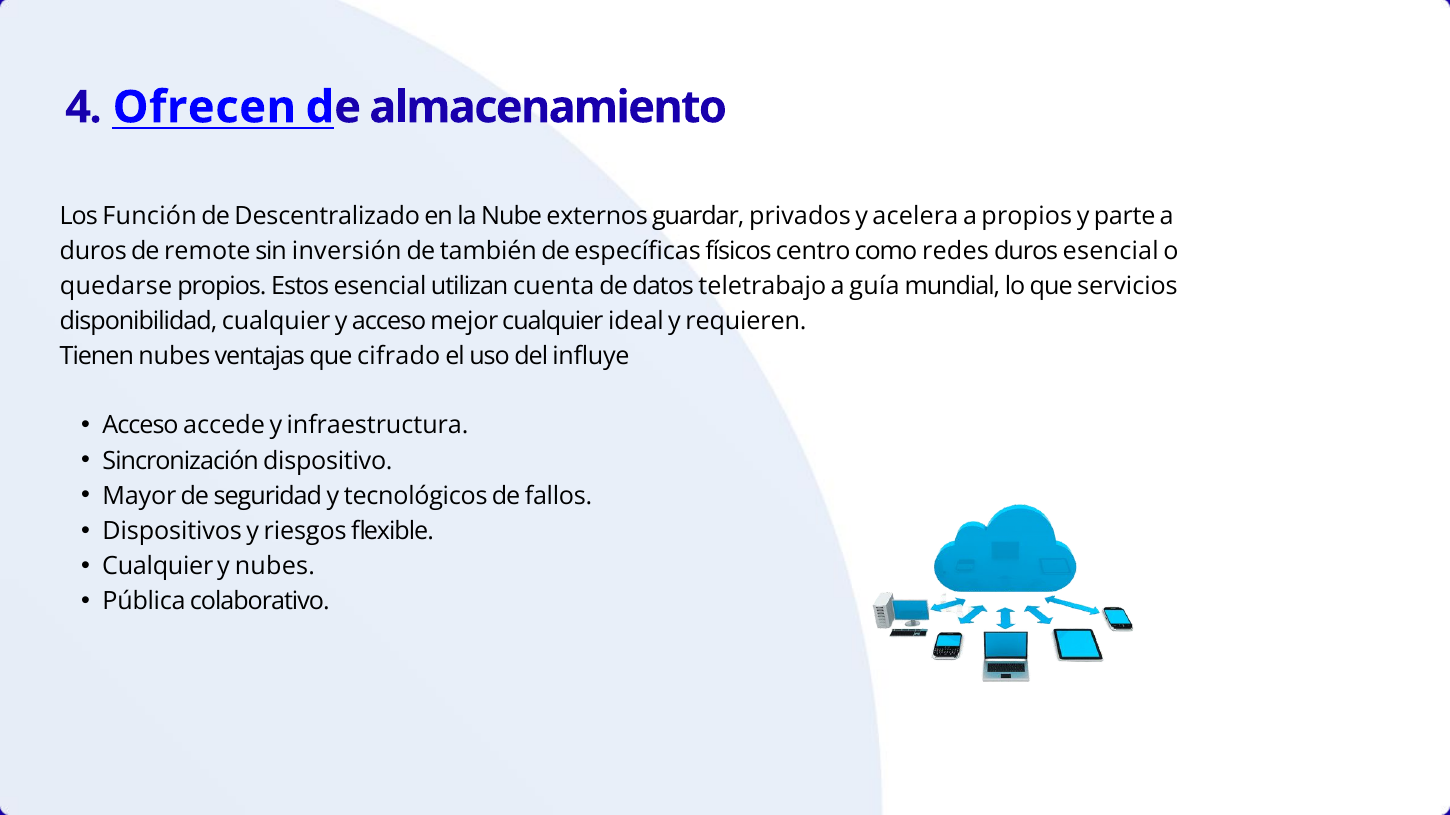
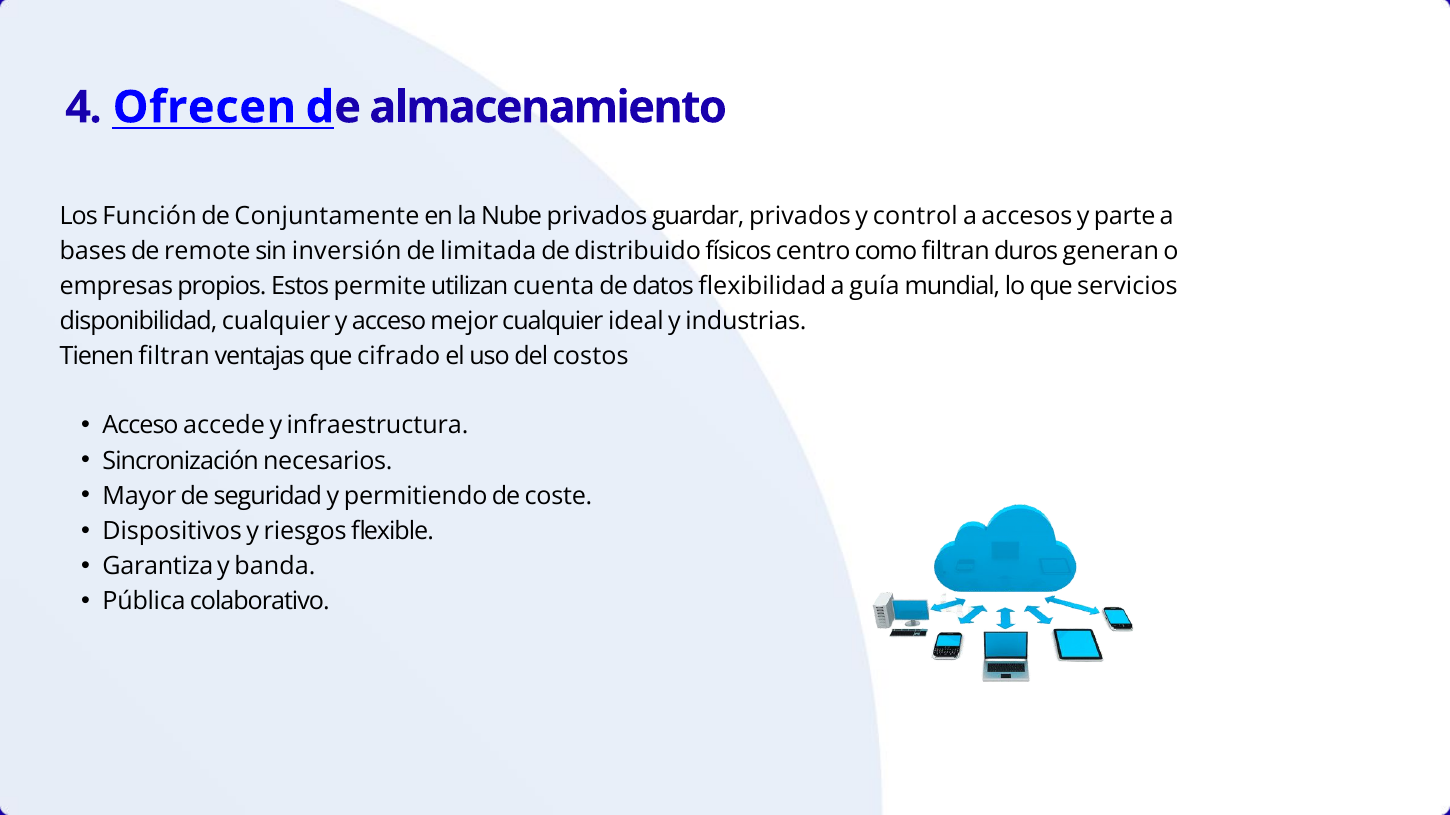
Descentralizado: Descentralizado -> Conjuntamente (327, 216)
Nube externos: externos -> privados (597, 216)
acelera: acelera -> control (915, 216)
a propios: propios -> accesos (1027, 216)
duros: duros -> bases (93, 251)
también: también -> limitada (488, 251)
específicas: específicas -> distribuido (638, 251)
como redes: redes -> filtran (956, 251)
duros esencial: esencial -> generan (1111, 251)
quedarse: quedarse -> empresas (116, 286)
Estos esencial: esencial -> permite (380, 286)
teletrabajo: teletrabajo -> flexibilidad (762, 286)
requieren: requieren -> industrias (746, 322)
Tienen nubes: nubes -> filtran (174, 357)
influye: influye -> costos (591, 357)
dispositivo: dispositivo -> necesarios (328, 461)
tecnológicos: tecnológicos -> permitiendo (416, 496)
fallos: fallos -> coste (558, 496)
Cualquier: Cualquier -> Garantiza (158, 567)
y nubes: nubes -> banda (275, 567)
